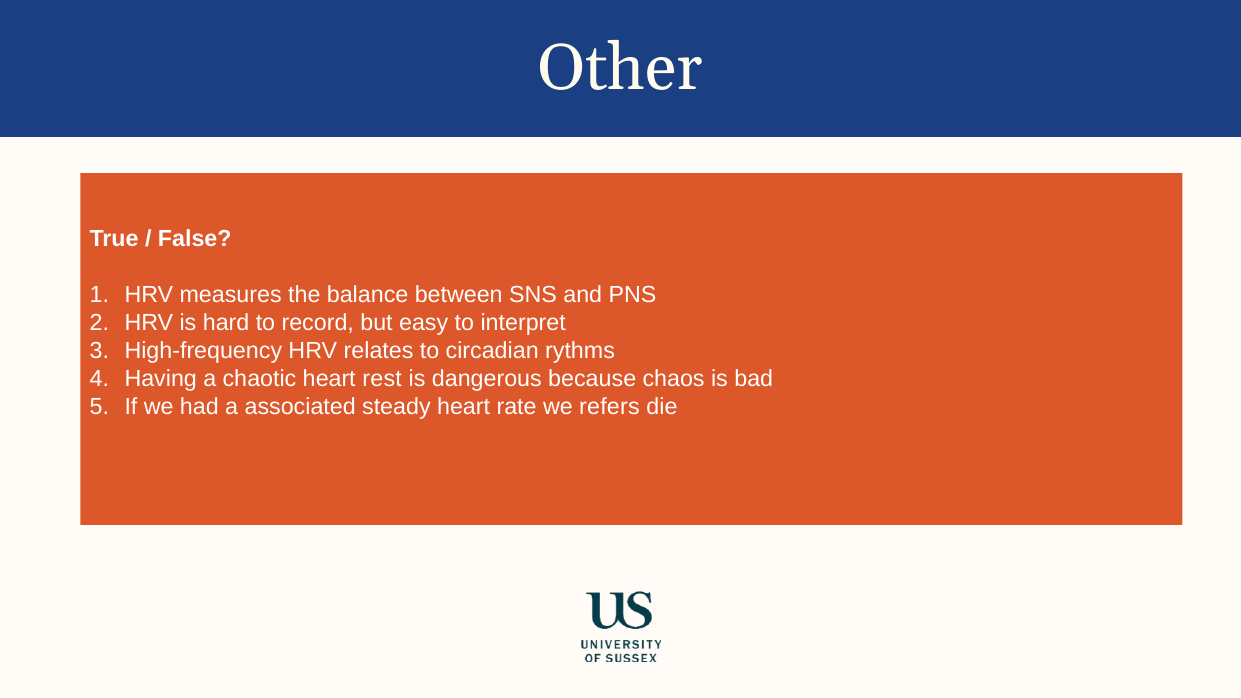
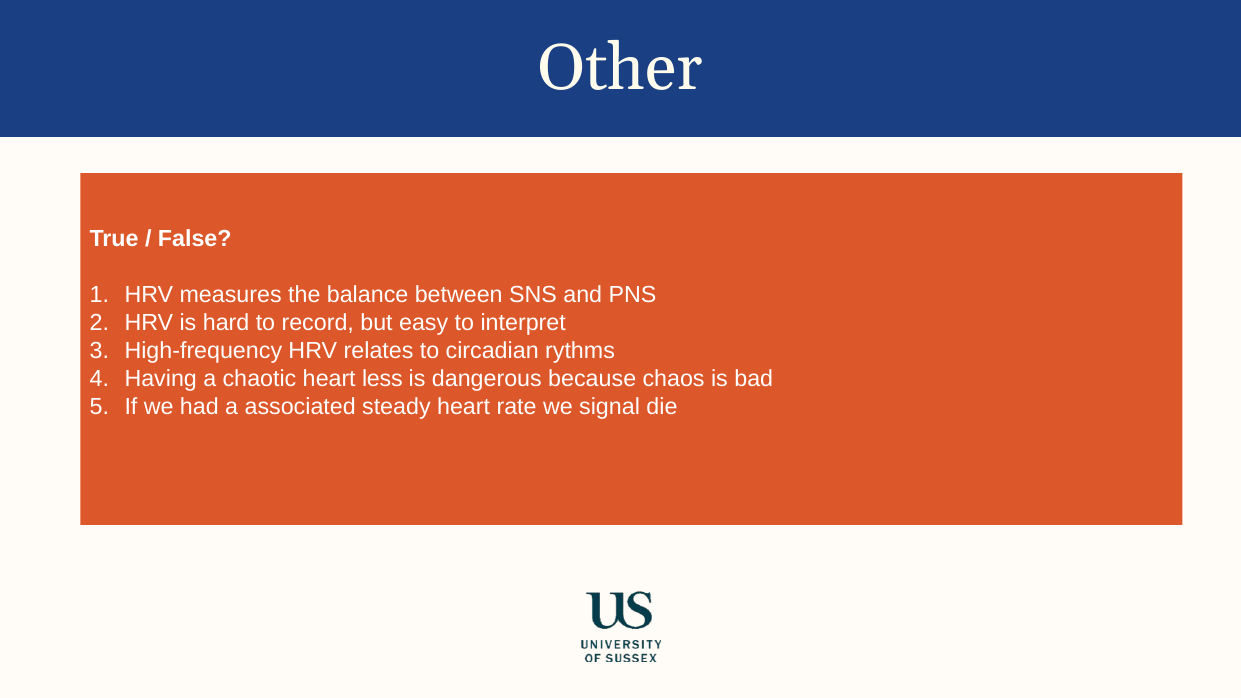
rest: rest -> less (382, 379)
refers: refers -> signal (610, 406)
